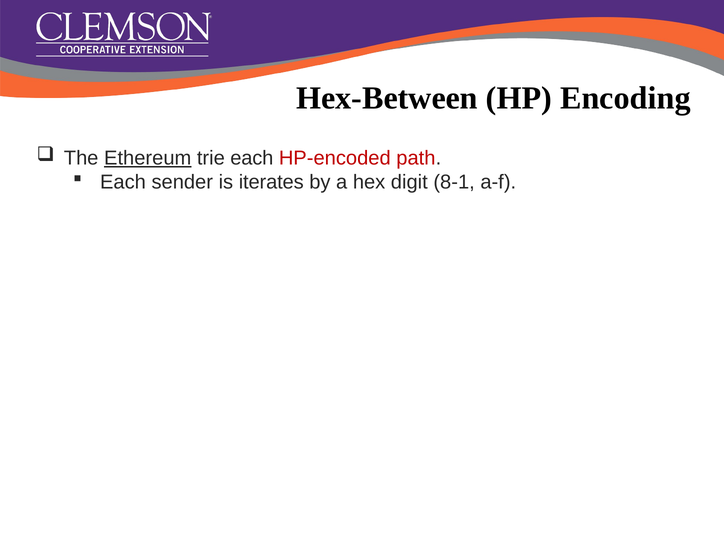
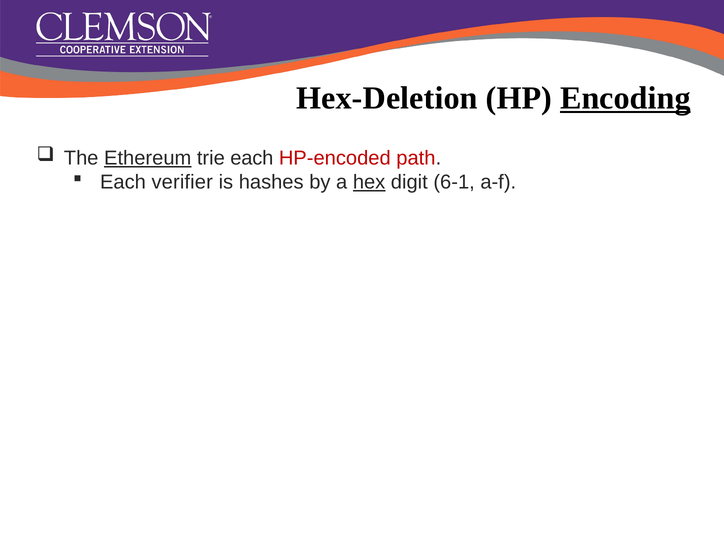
Hex-Between: Hex-Between -> Hex-Deletion (387, 98)
Encoding underline: none -> present (625, 98)
sender: sender -> verifier (182, 182)
iterates: iterates -> hashes (271, 182)
hex underline: none -> present (369, 182)
8-1: 8-1 -> 6-1 (454, 182)
